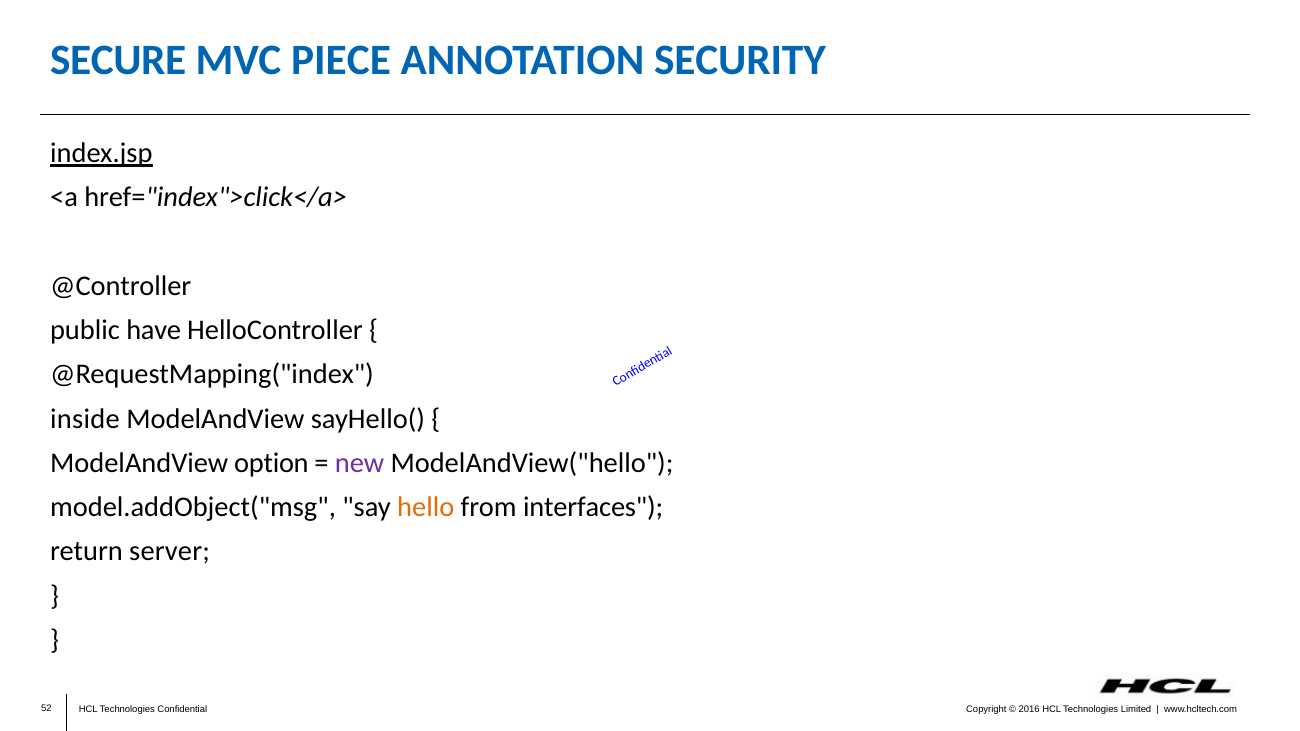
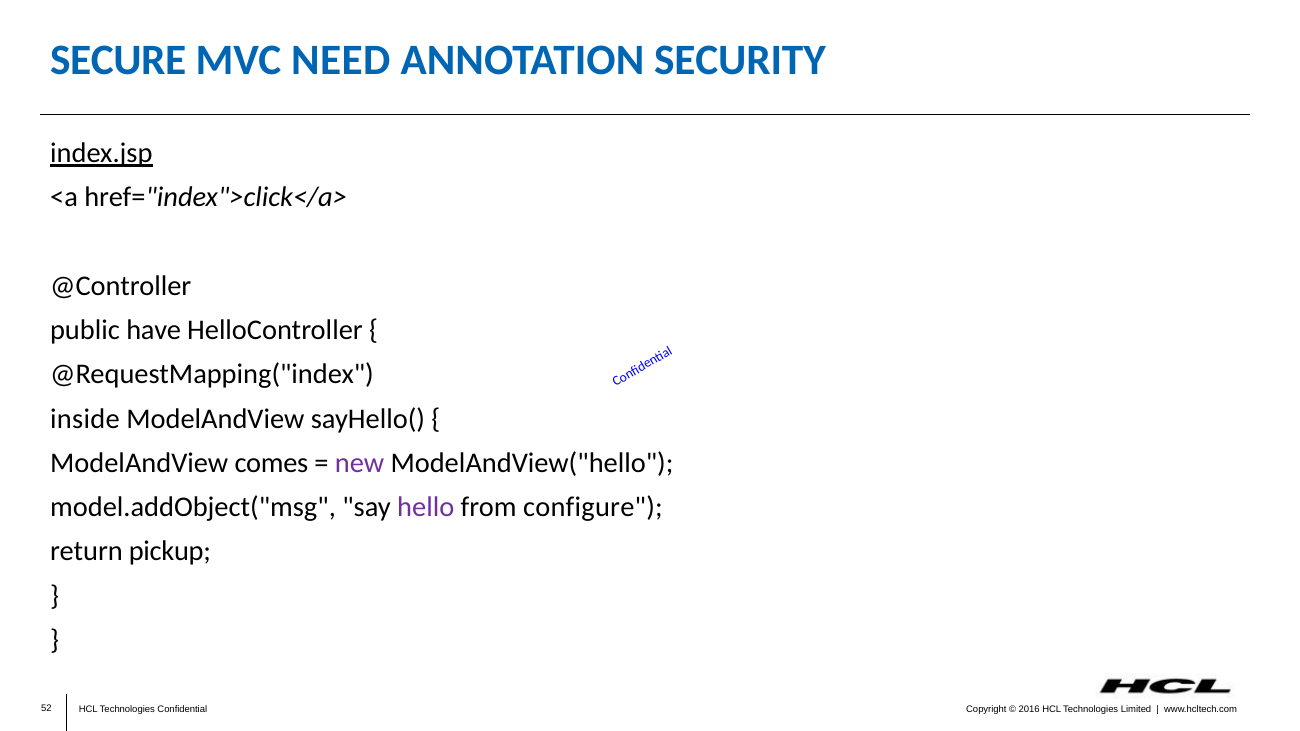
PIECE: PIECE -> NEED (341, 60)
option: option -> comes (271, 463)
hello colour: orange -> purple (426, 507)
interfaces: interfaces -> configure (593, 507)
server: server -> pickup (170, 552)
